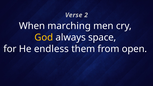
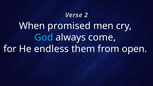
marching: marching -> promised (69, 26)
God colour: yellow -> light blue (44, 37)
space: space -> come (102, 37)
